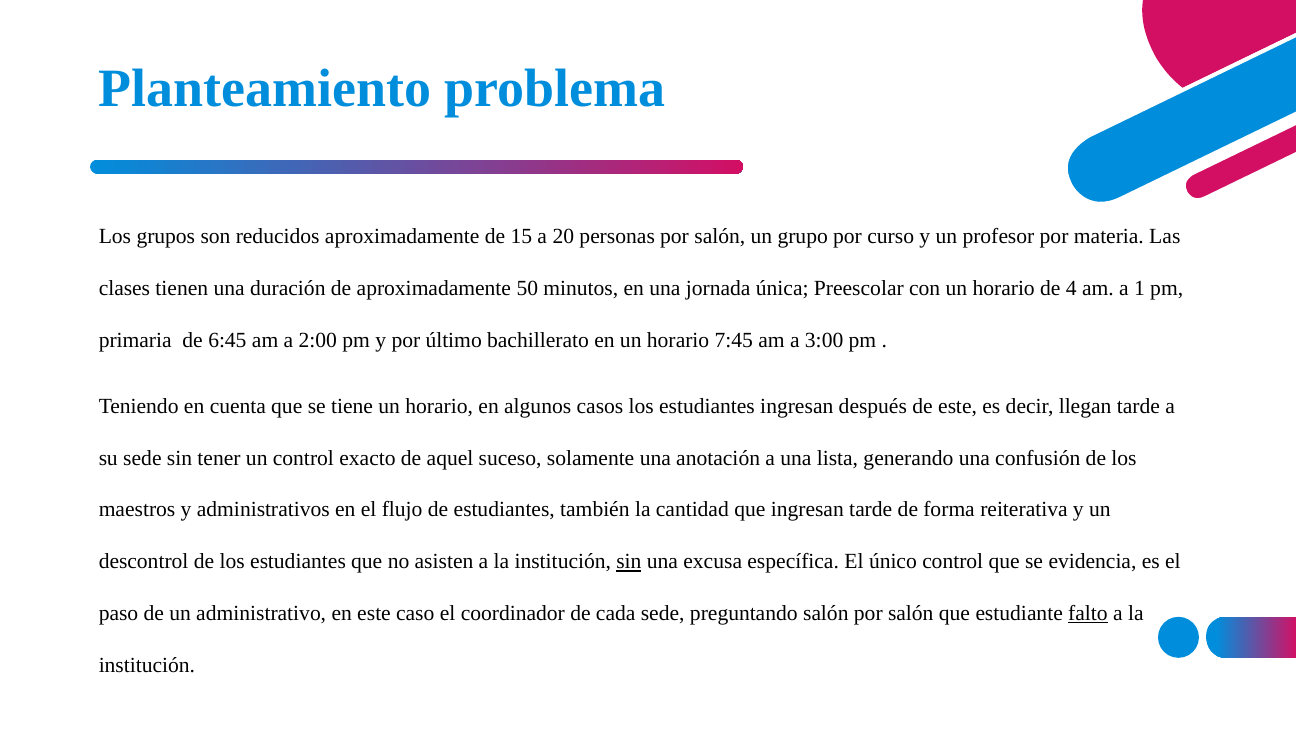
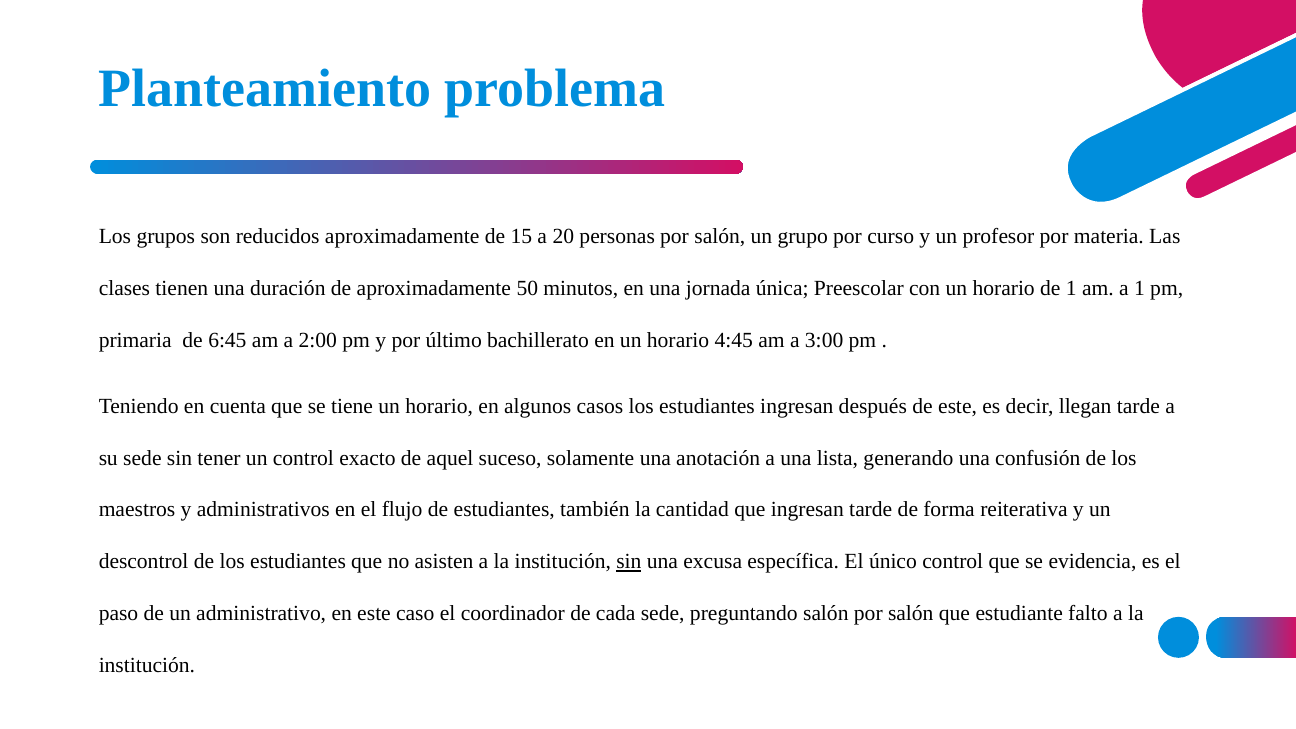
de 4: 4 -> 1 (1071, 288)
7:45: 7:45 -> 4:45 (734, 340)
falto underline: present -> none (1088, 614)
